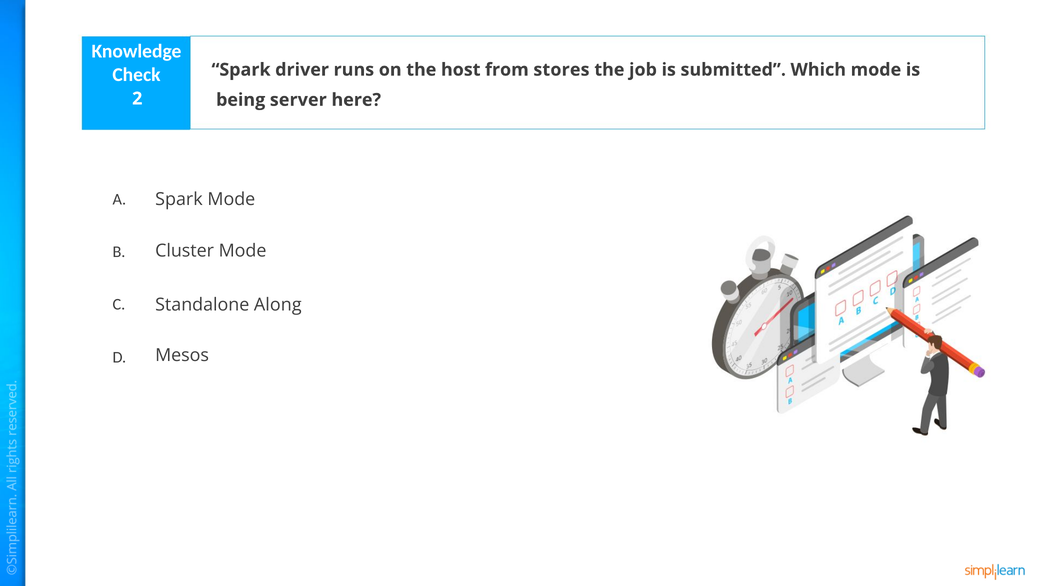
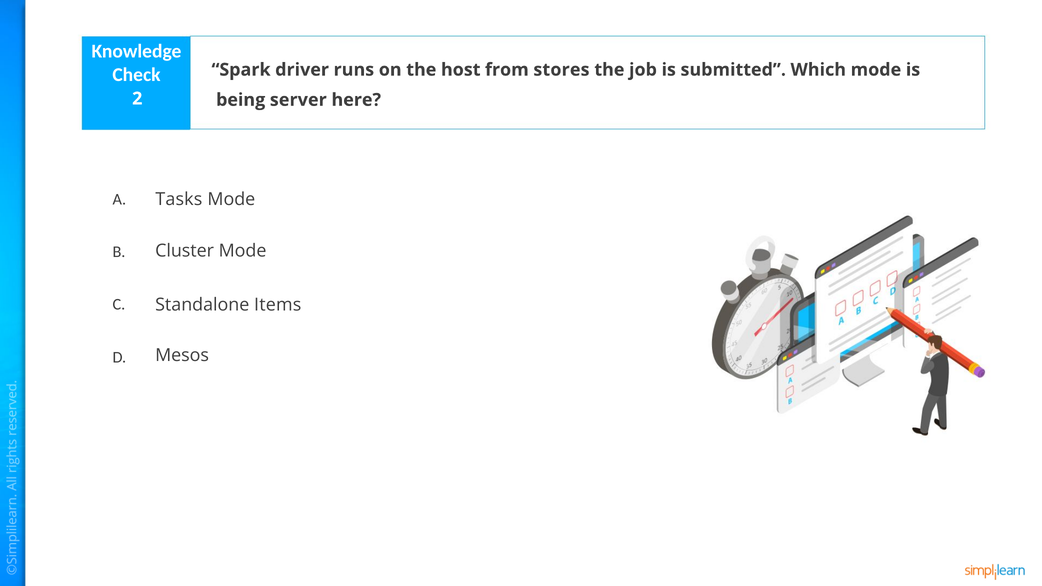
Spark: Spark -> Tasks (179, 199)
Along: Along -> Items (278, 305)
